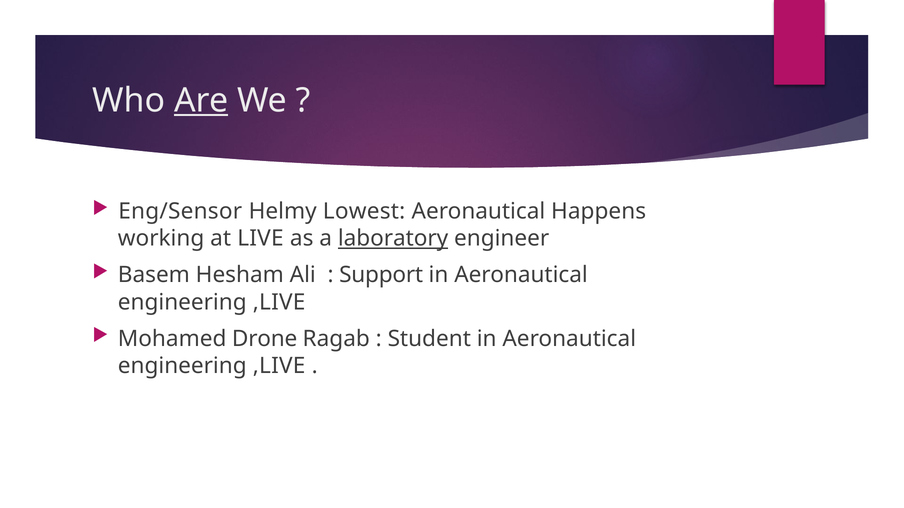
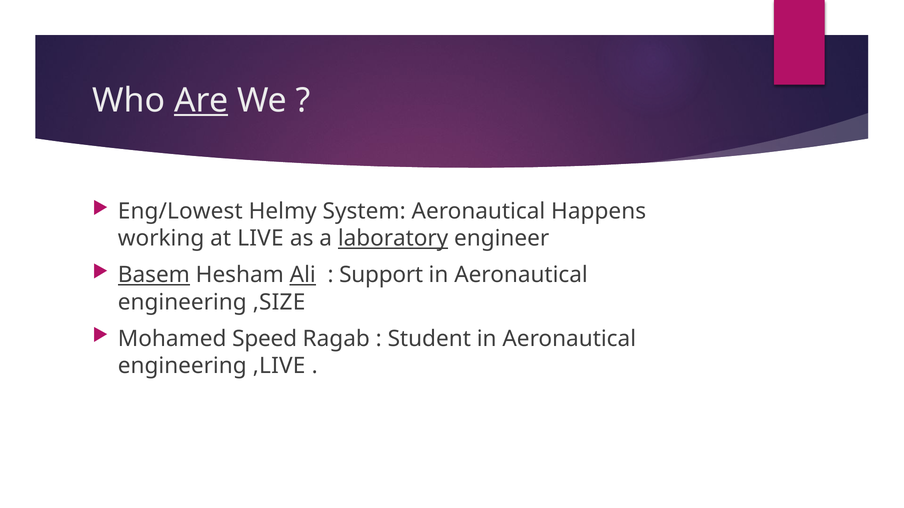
Eng/Sensor: Eng/Sensor -> Eng/Lowest (180, 212)
Lowest: Lowest -> System (364, 212)
Basem underline: none -> present (154, 275)
Ali underline: none -> present (303, 275)
,LIVE: ,LIVE -> ,SIZE (279, 302)
Drone: Drone -> Speed (265, 339)
